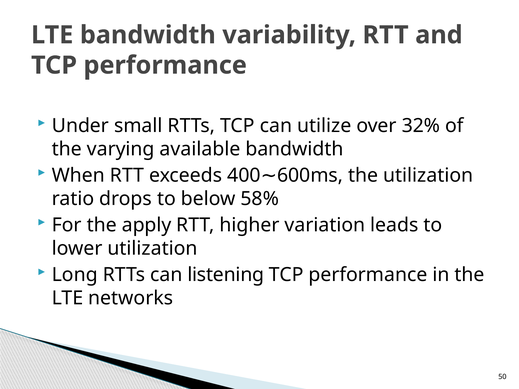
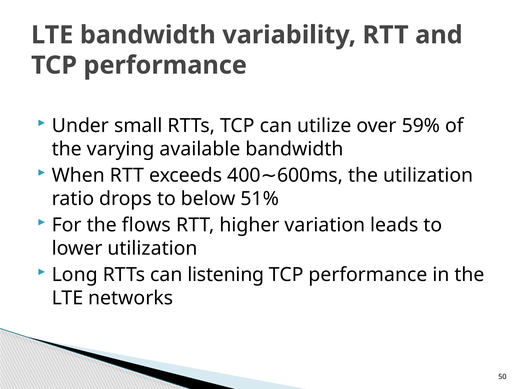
32%: 32% -> 59% (421, 126)
58%: 58% -> 51% (260, 199)
apply: apply -> flows (146, 225)
